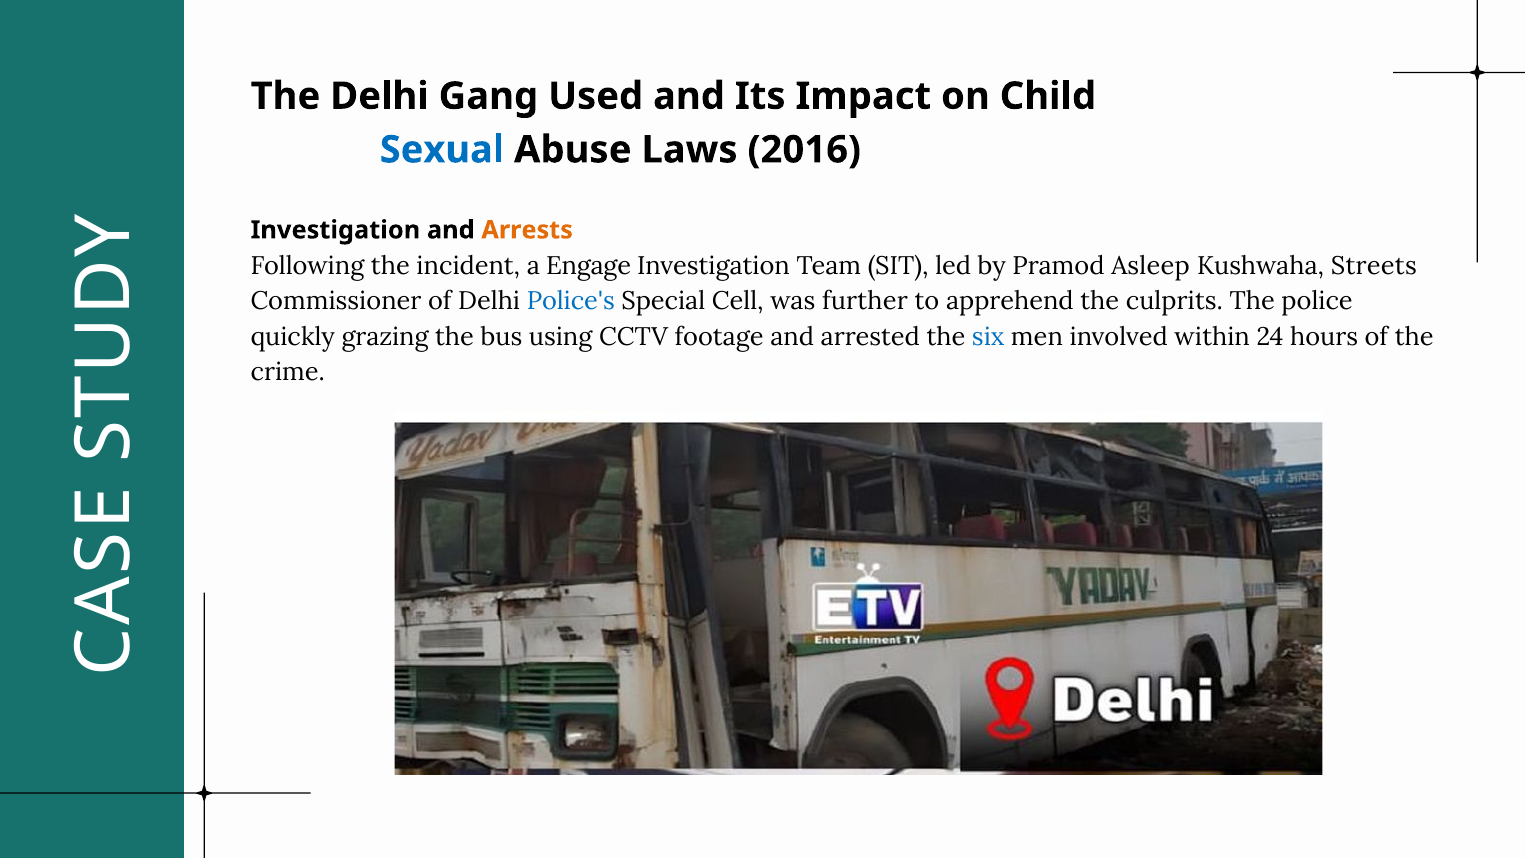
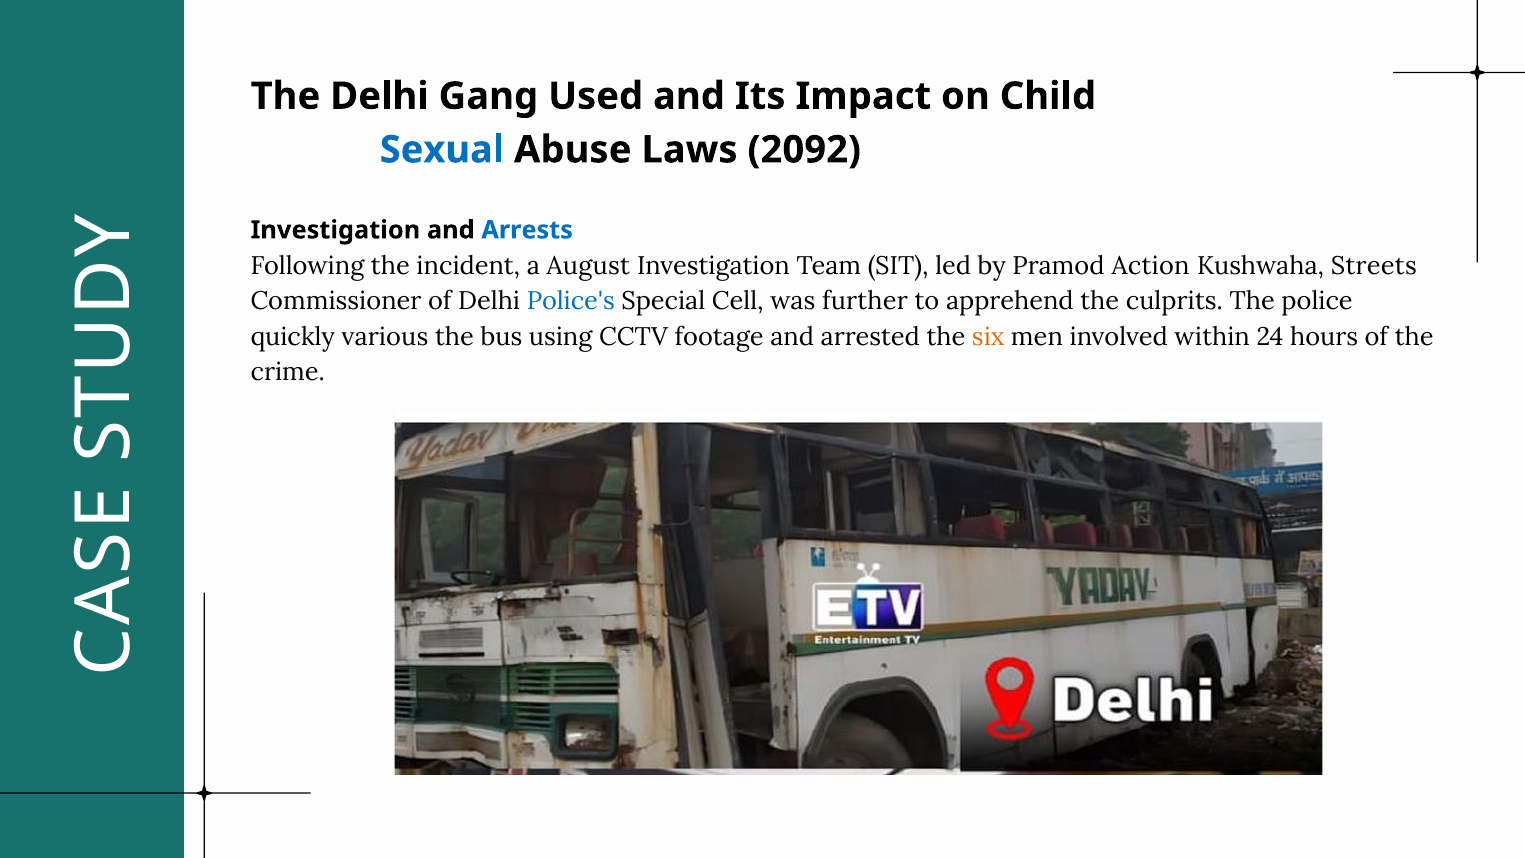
2016: 2016 -> 2092 (804, 150)
Arrests colour: orange -> blue (527, 230)
Engage: Engage -> August (588, 266)
Asleep: Asleep -> Action (1151, 266)
grazing: grazing -> various (385, 337)
six colour: blue -> orange (988, 337)
